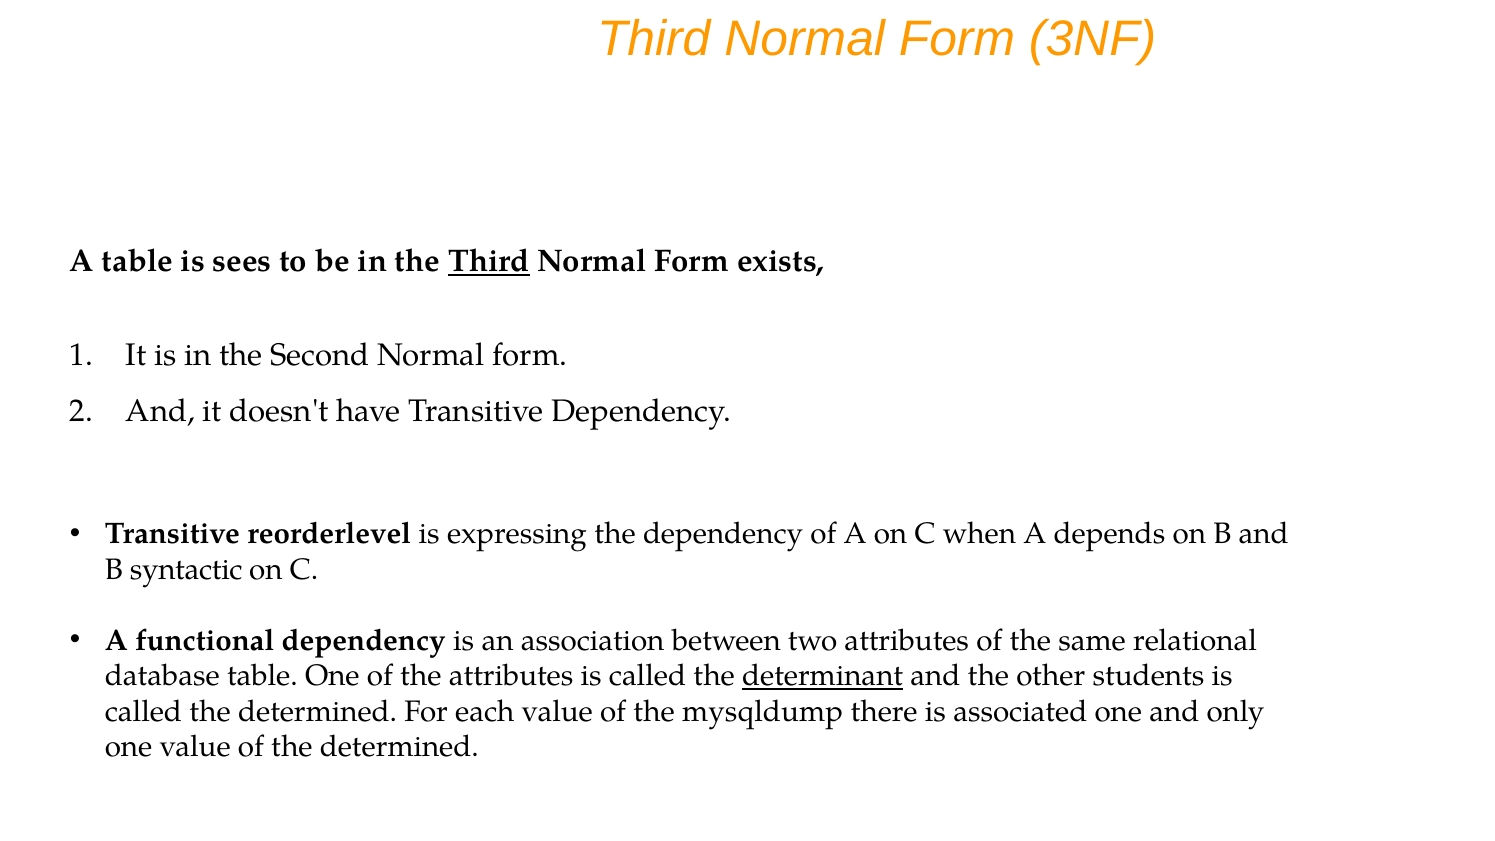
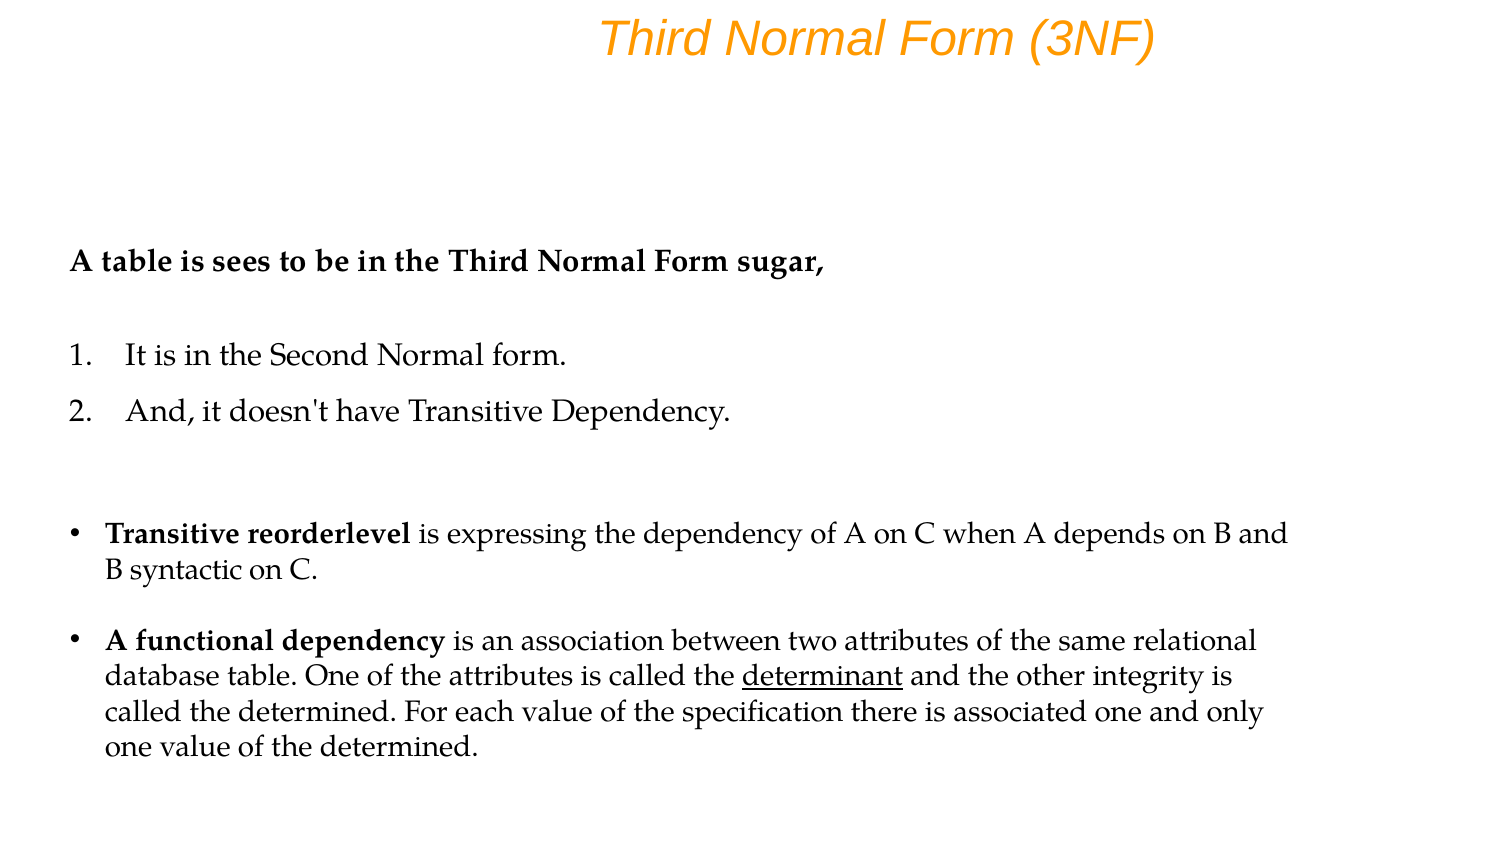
Third underline: present -> none (489, 261)
exists: exists -> sugar (781, 261)
students: students -> integrity (1149, 676)
mysqldump: mysqldump -> specification (763, 711)
